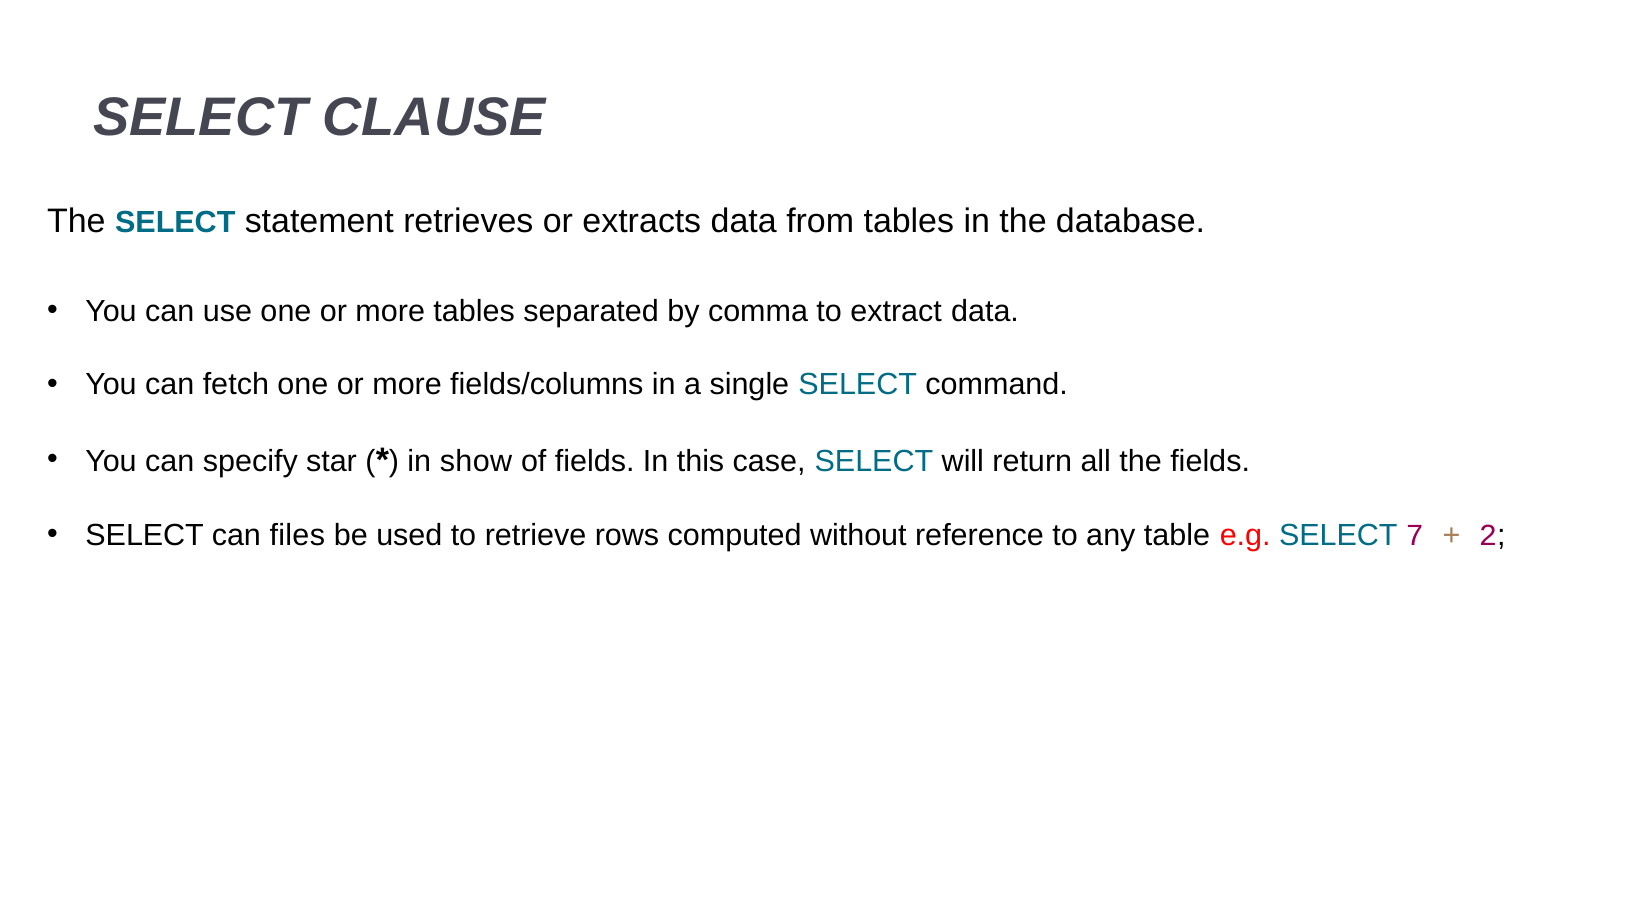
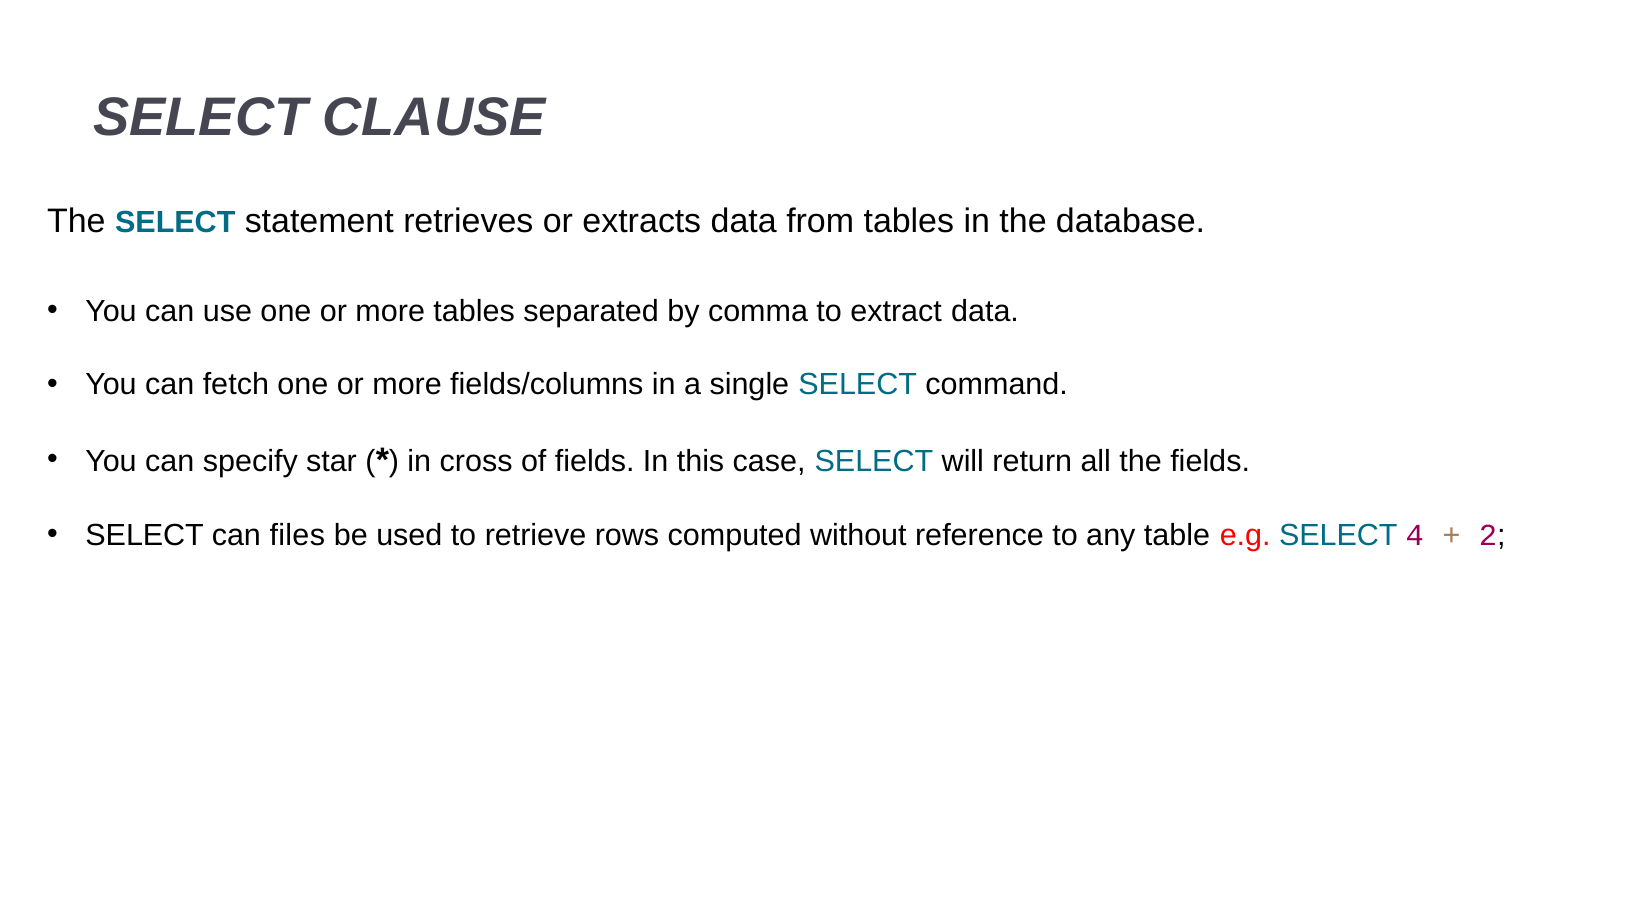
show: show -> cross (476, 461)
7: 7 -> 4 (1415, 535)
